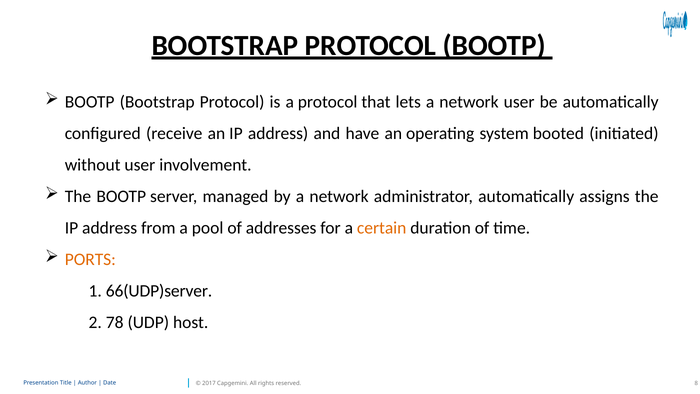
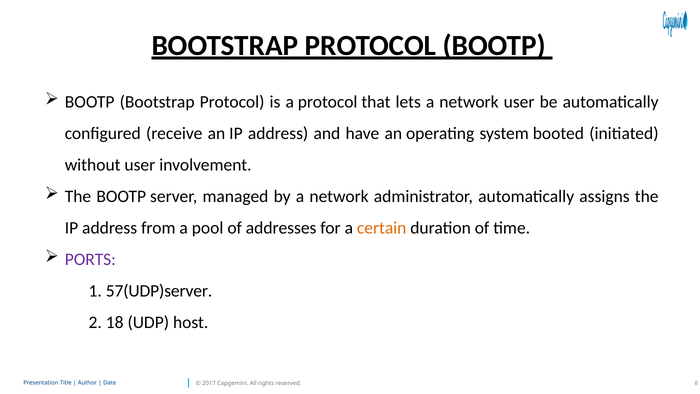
PORTS colour: orange -> purple (90, 259)
66(UDP)server: 66(UDP)server -> 57(UDP)server (159, 291)
78: 78 -> 18 (115, 322)
